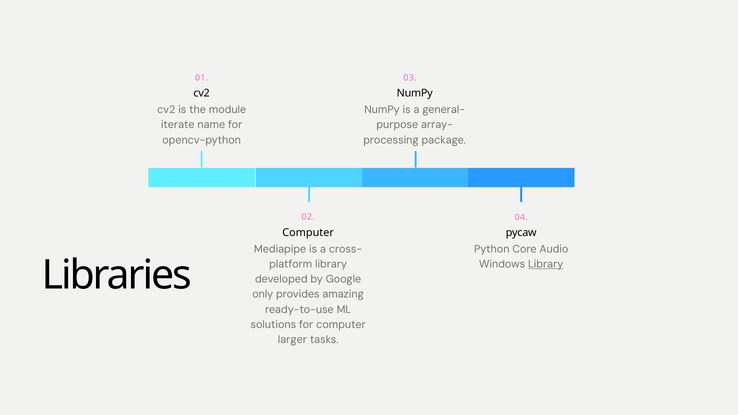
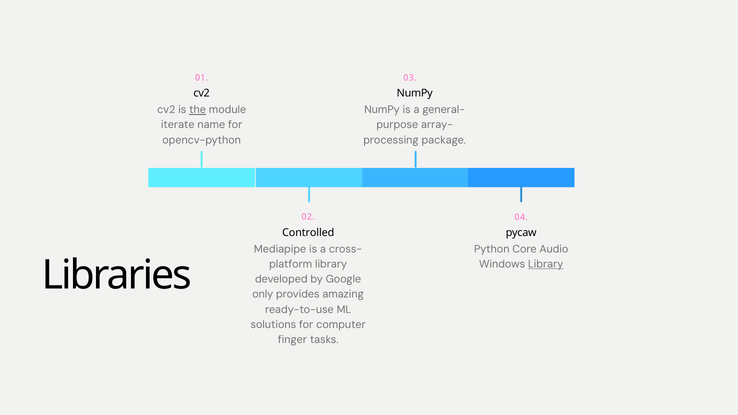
the underline: none -> present (198, 110)
Computer: Computer -> Controlled (308, 233)
larger: larger -> finger (292, 340)
